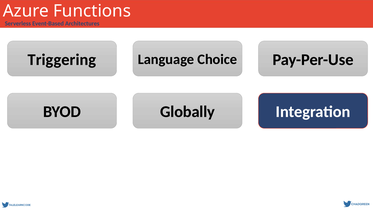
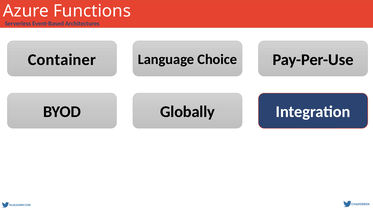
Triggering: Triggering -> Container (62, 60)
